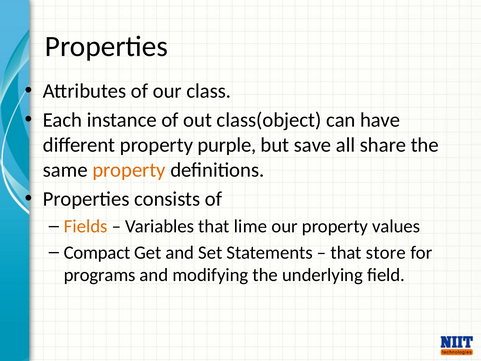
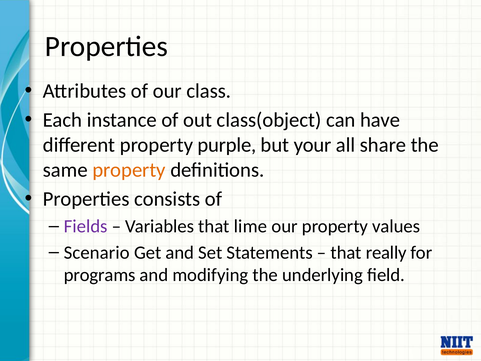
save: save -> your (313, 145)
Fields colour: orange -> purple (86, 226)
Compact: Compact -> Scenario (97, 252)
store: store -> really (386, 252)
